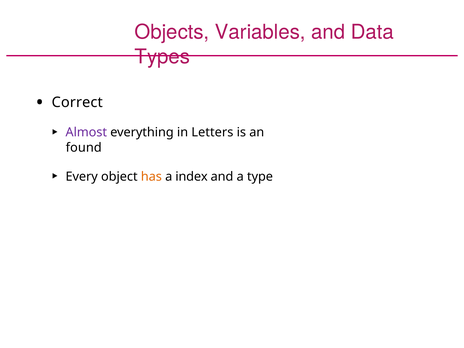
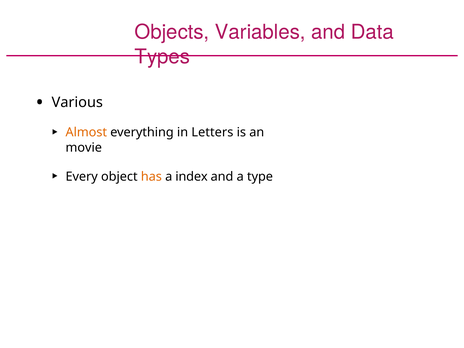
Correct: Correct -> Various (77, 102)
Almost colour: purple -> orange (86, 132)
found: found -> movie (84, 148)
